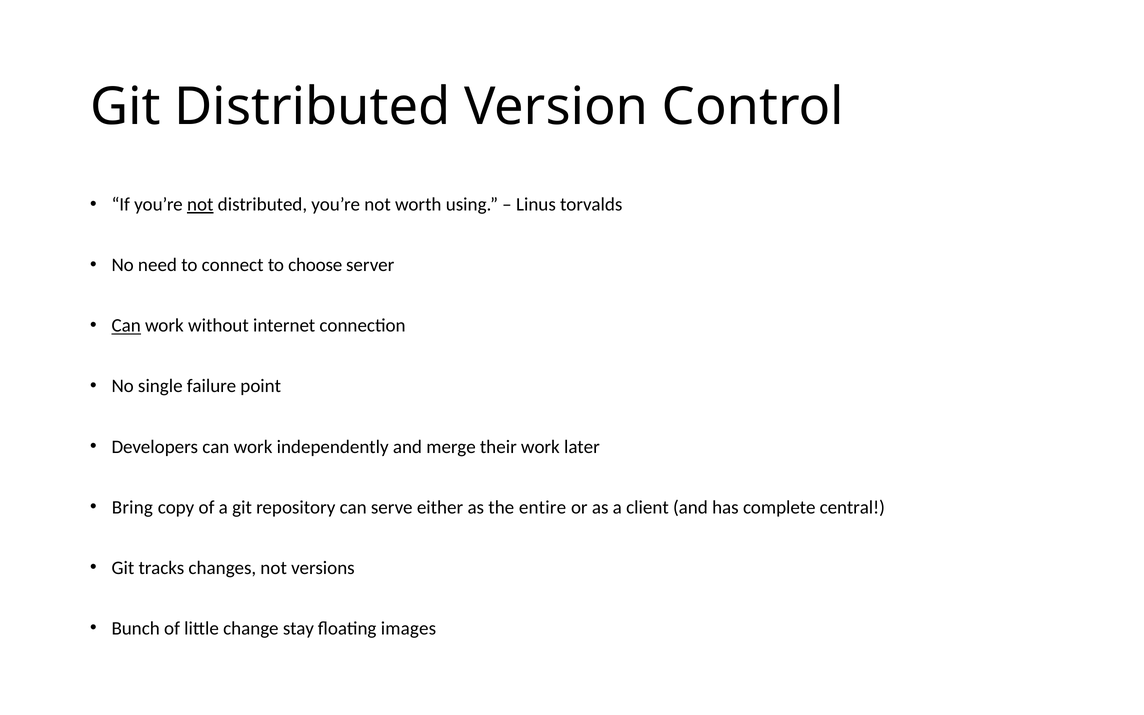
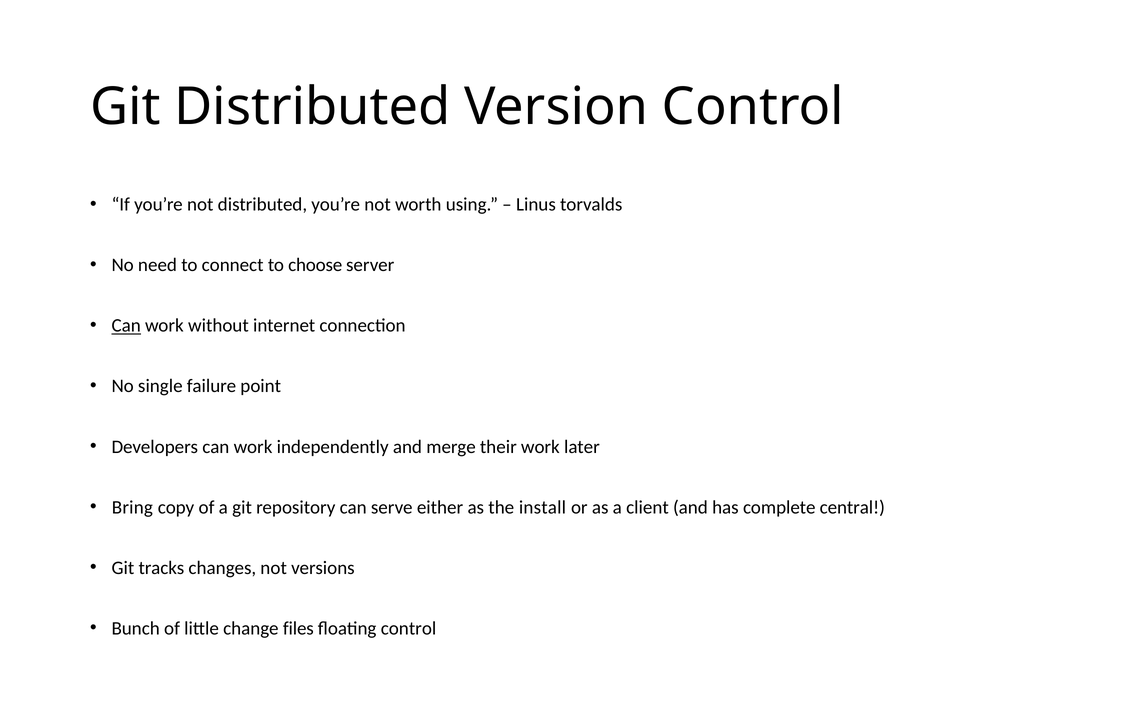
not underline: present -> none (200, 205)
entire: entire -> install (543, 507)
stay: stay -> files (298, 628)
floating images: images -> control (409, 628)
